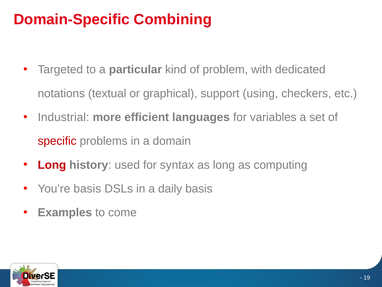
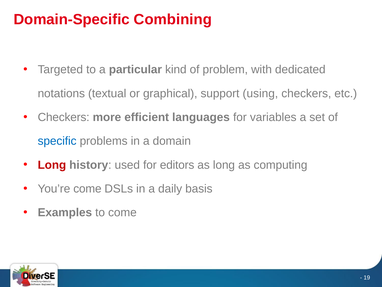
Industrial: Industrial -> Checkers (64, 117)
specific colour: red -> blue (57, 141)
syntax: syntax -> editors (177, 165)
You’re basis: basis -> come (87, 188)
